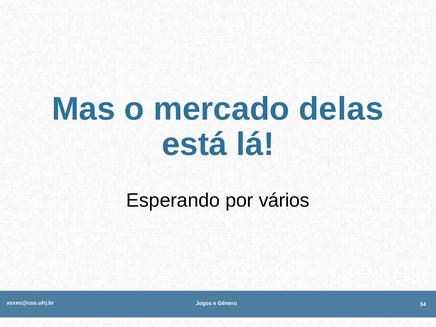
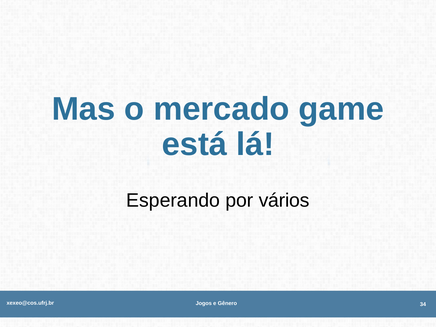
delas: delas -> game (341, 109)
